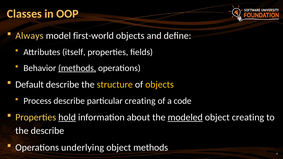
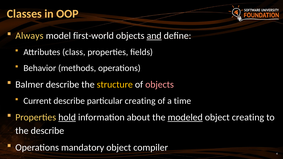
and underline: none -> present (154, 36)
itself: itself -> class (74, 52)
methods underline: present -> none (77, 68)
Default: Default -> Balmer (29, 85)
objects colour: yellow -> pink (160, 85)
Process: Process -> Current (37, 101)
code: code -> time (182, 101)
underlying: underlying -> mandatory (83, 148)
object methods: methods -> compiler (151, 148)
